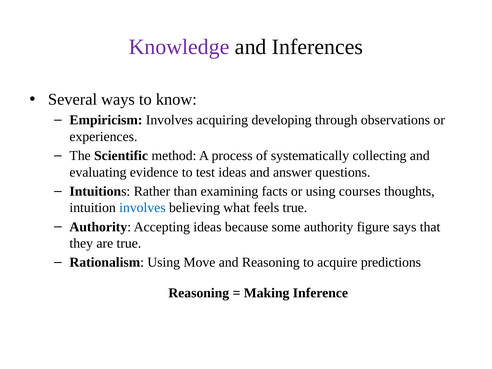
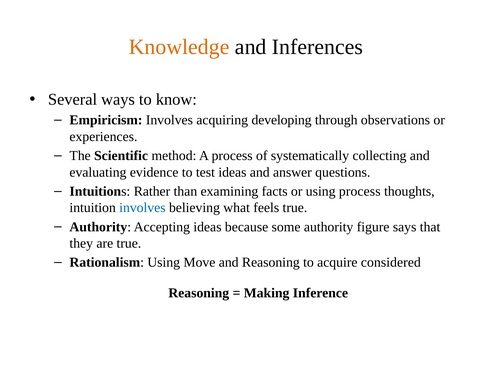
Knowledge colour: purple -> orange (179, 47)
using courses: courses -> process (360, 191)
predictions: predictions -> considered (391, 262)
